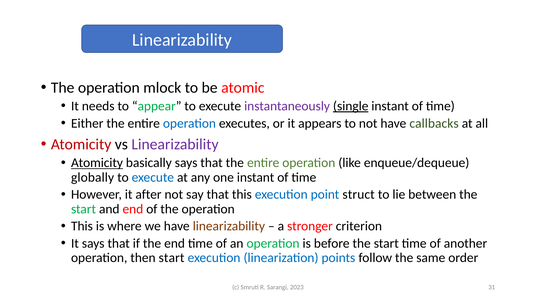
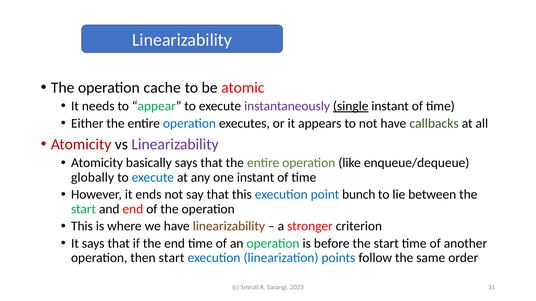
mlock: mlock -> cache (162, 88)
Atomicity underline: present -> none (97, 163)
after: after -> ends (148, 195)
struct: struct -> bunch (359, 195)
